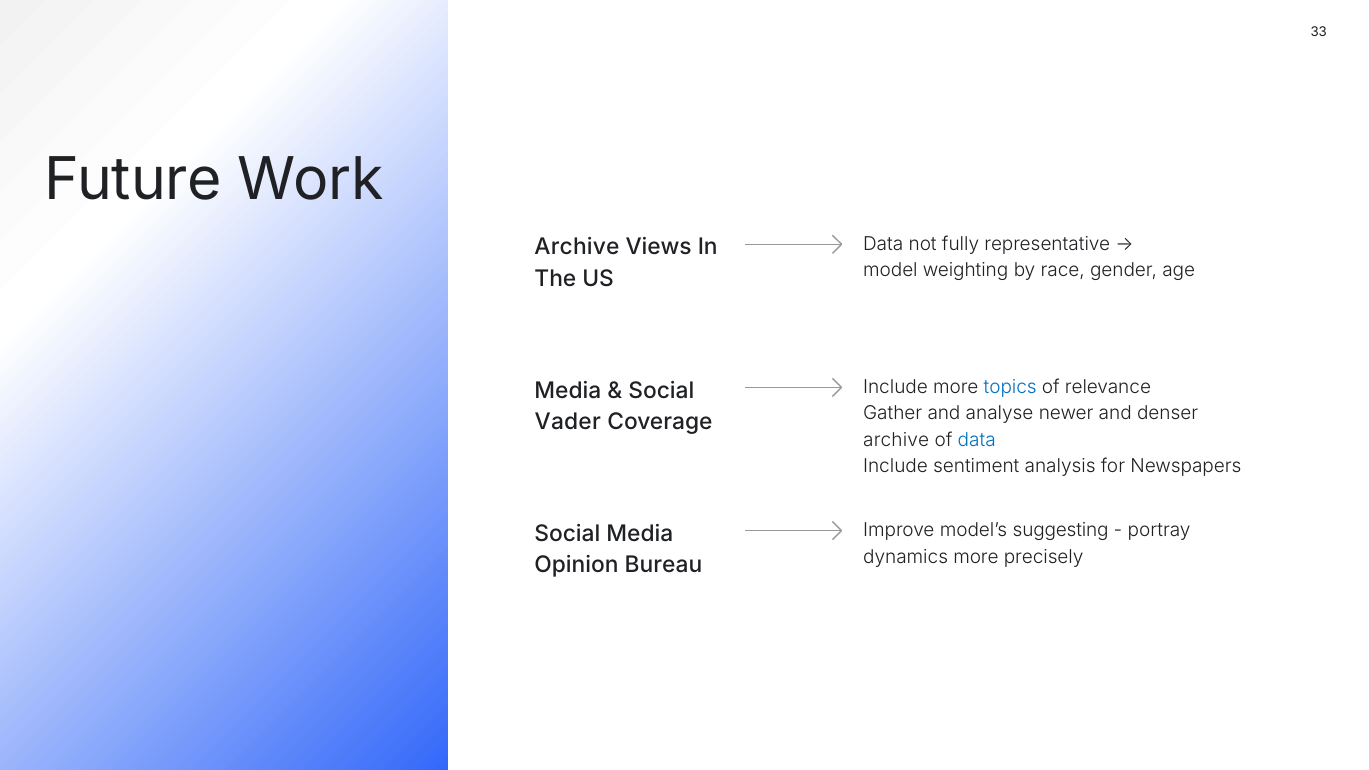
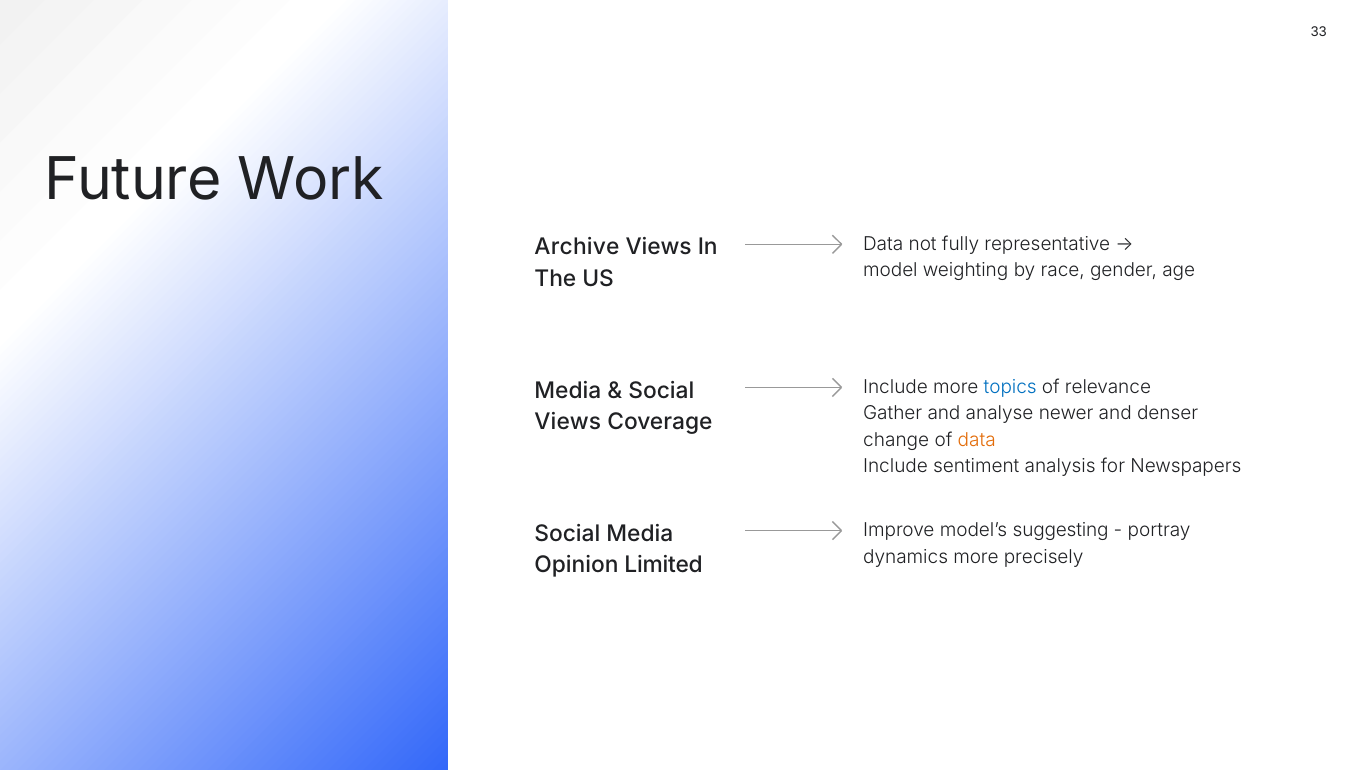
Vader: Vader -> Views (568, 422)
archive: archive -> change (896, 440)
data colour: blue -> orange (977, 440)
Bureau: Bureau -> Limited (664, 565)
